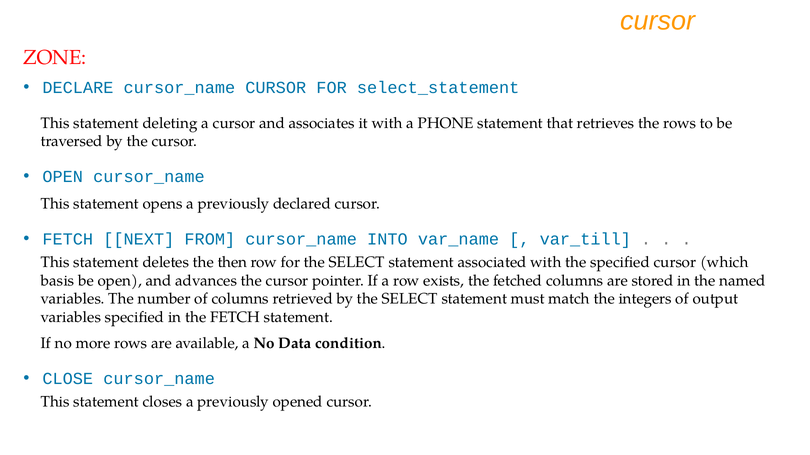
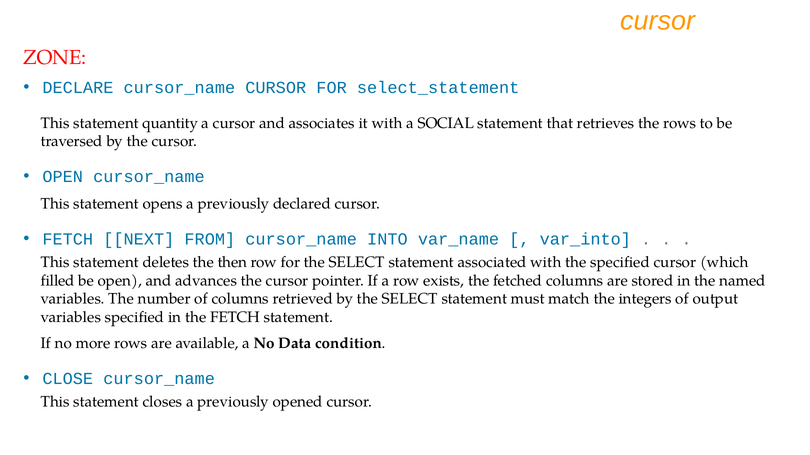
deleting: deleting -> quantity (170, 123)
PHONE: PHONE -> SOCIAL (446, 123)
var_till: var_till -> var_into (585, 240)
basis: basis -> filled (58, 281)
